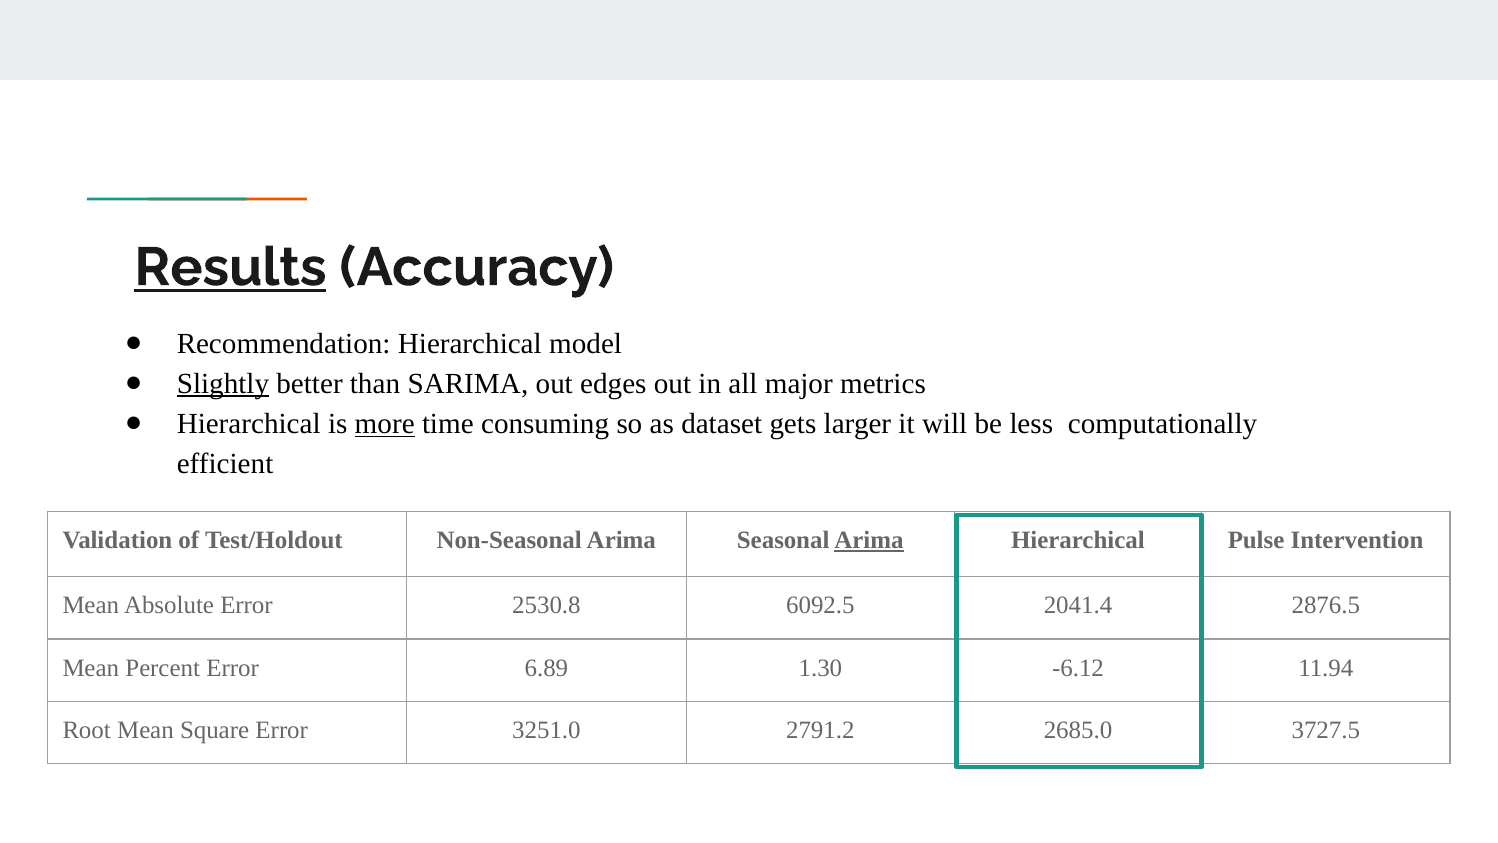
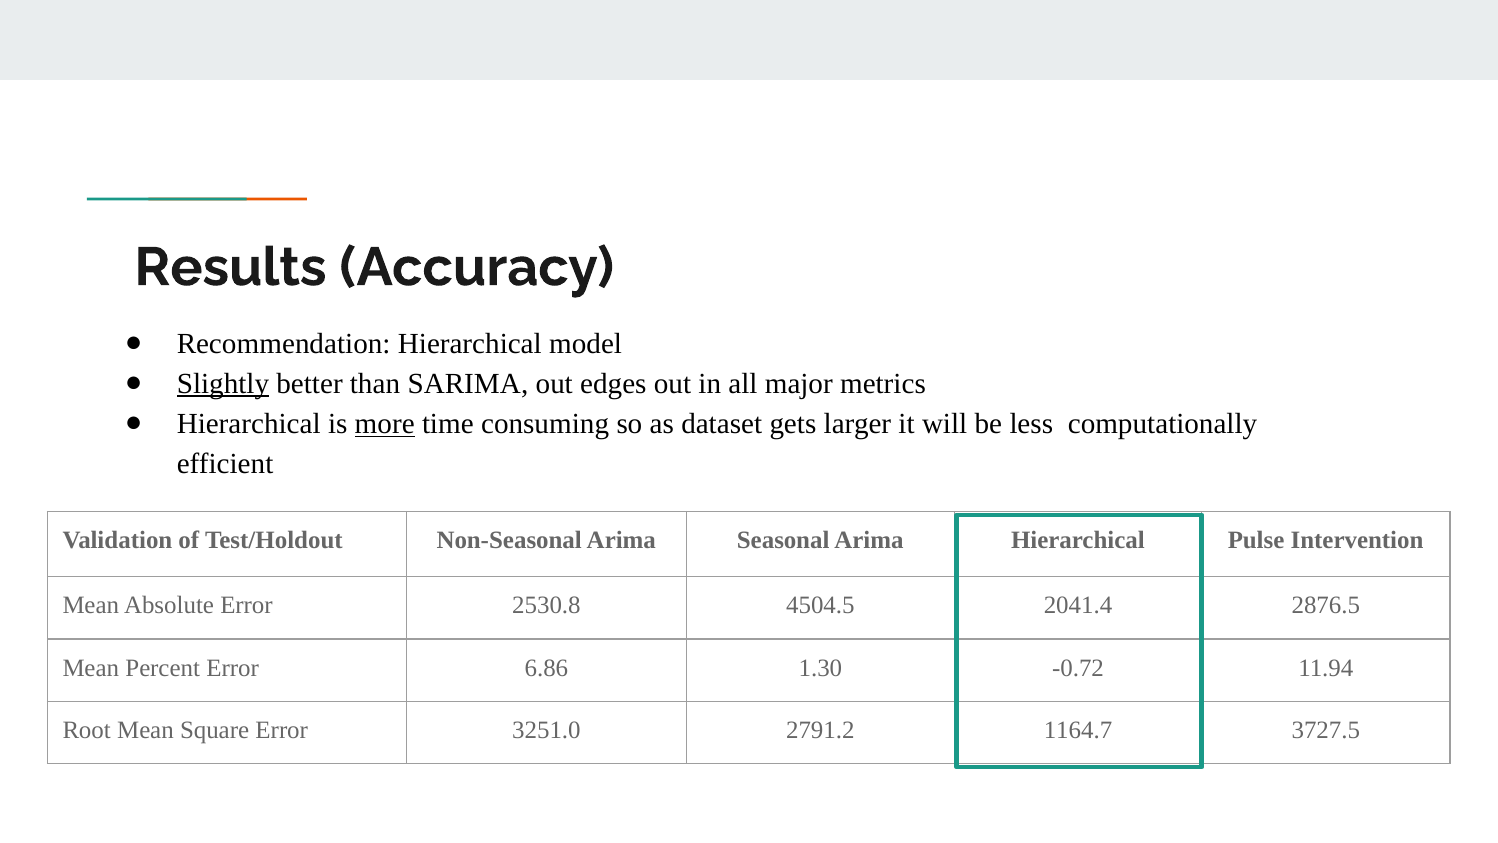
Results underline: present -> none (231, 267)
Arima underline: present -> none (869, 540)
6092.5: 6092.5 -> 4504.5 (820, 605)
6.89: 6.89 -> 6.86 (546, 668)
-6.12: -6.12 -> -0.72 (1078, 668)
2685.0: 2685.0 -> 1164.7 (1078, 730)
